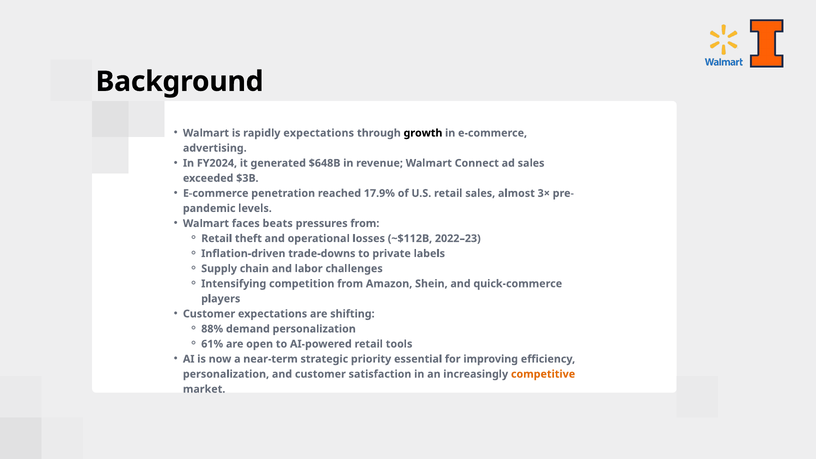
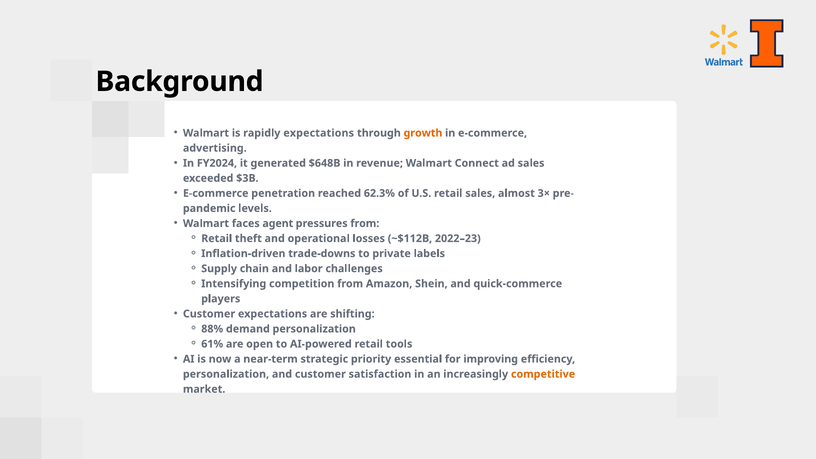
growth colour: black -> orange (423, 133)
17.9%: 17.9% -> 62.3% (379, 193)
beats: beats -> agent (278, 223)
